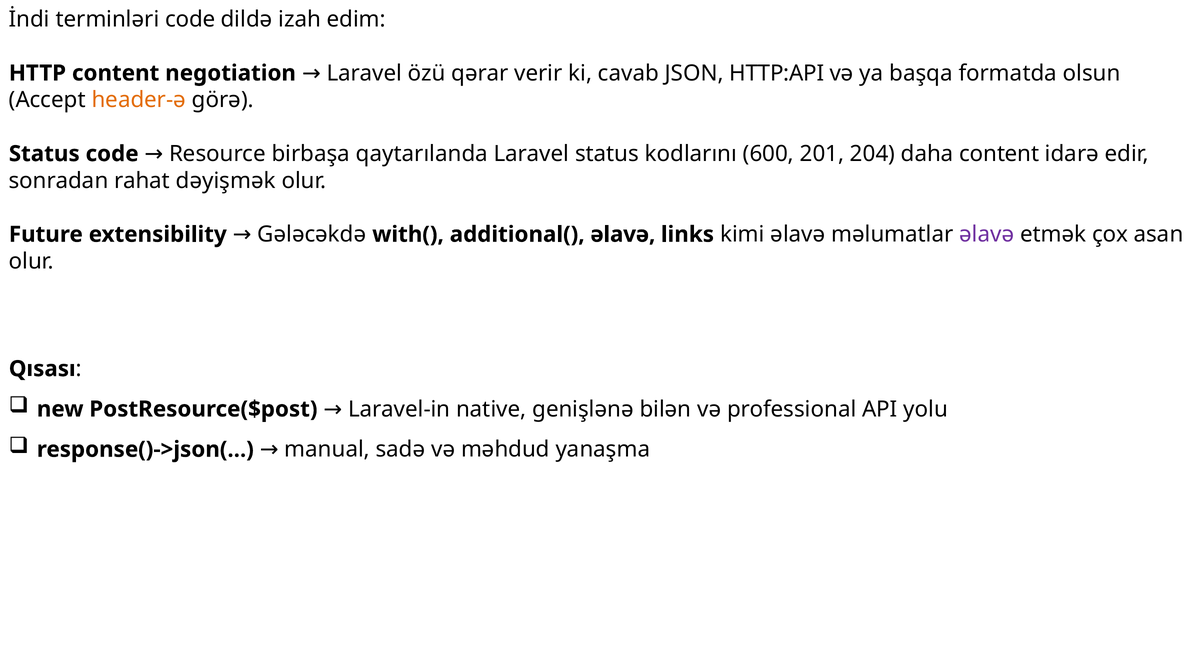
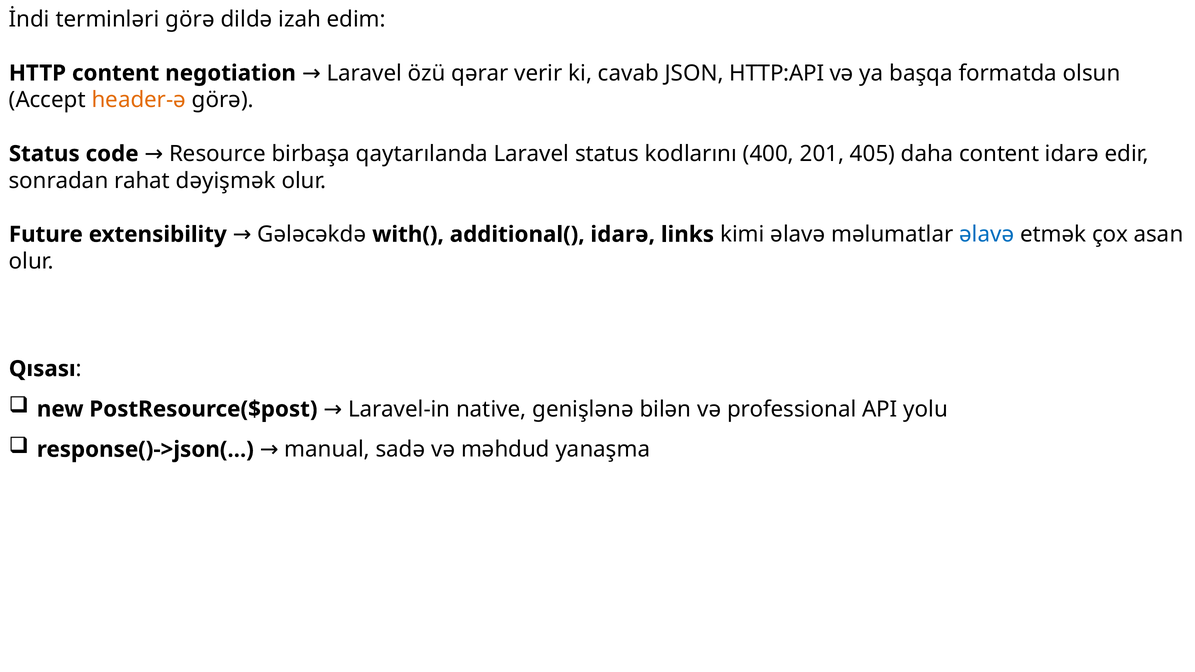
terminləri code: code -> görə (190, 19)
600: 600 -> 400 (768, 154)
204: 204 -> 405 (873, 154)
additional( əlavə: əlavə -> idarə (623, 234)
əlavə colour: purple -> blue (987, 234)
